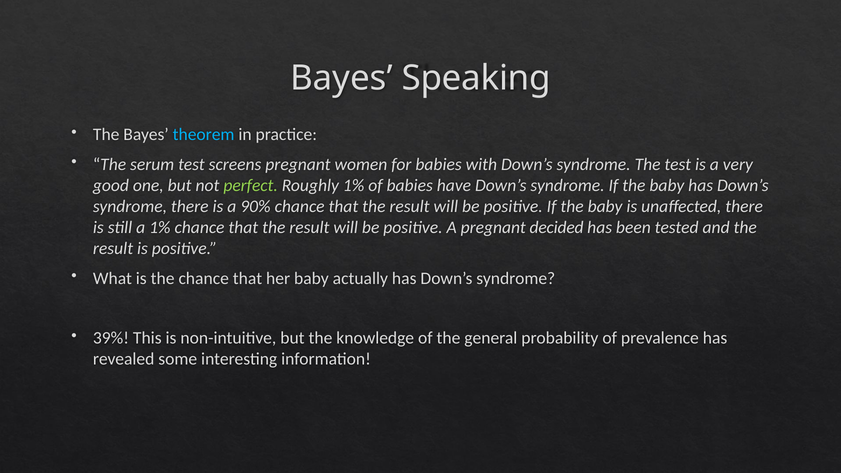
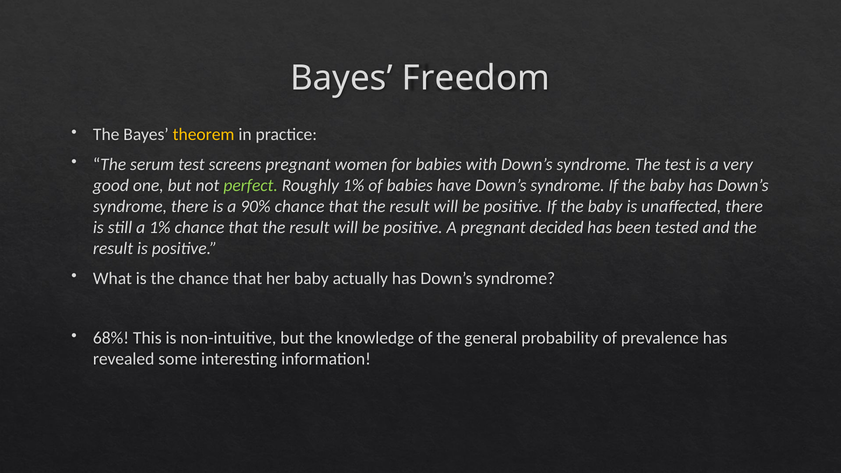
Speaking: Speaking -> Freedom (476, 78)
theorem colour: light blue -> yellow (204, 134)
39%: 39% -> 68% (111, 338)
